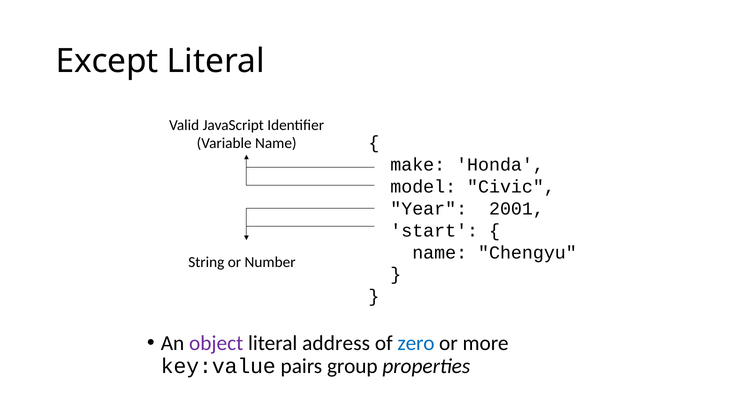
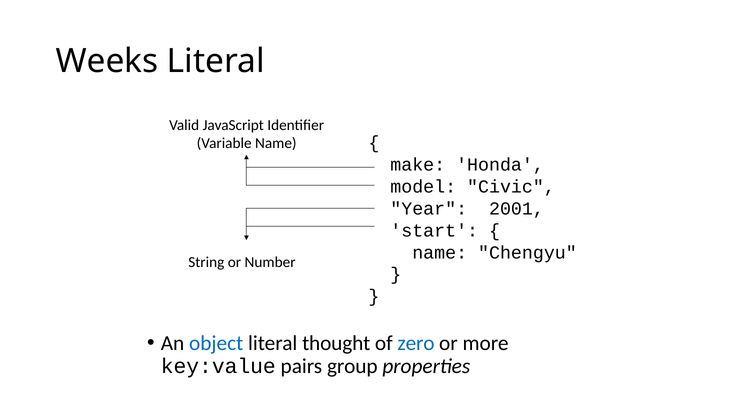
Except: Except -> Weeks (107, 61)
object colour: purple -> blue (216, 343)
address: address -> thought (336, 343)
